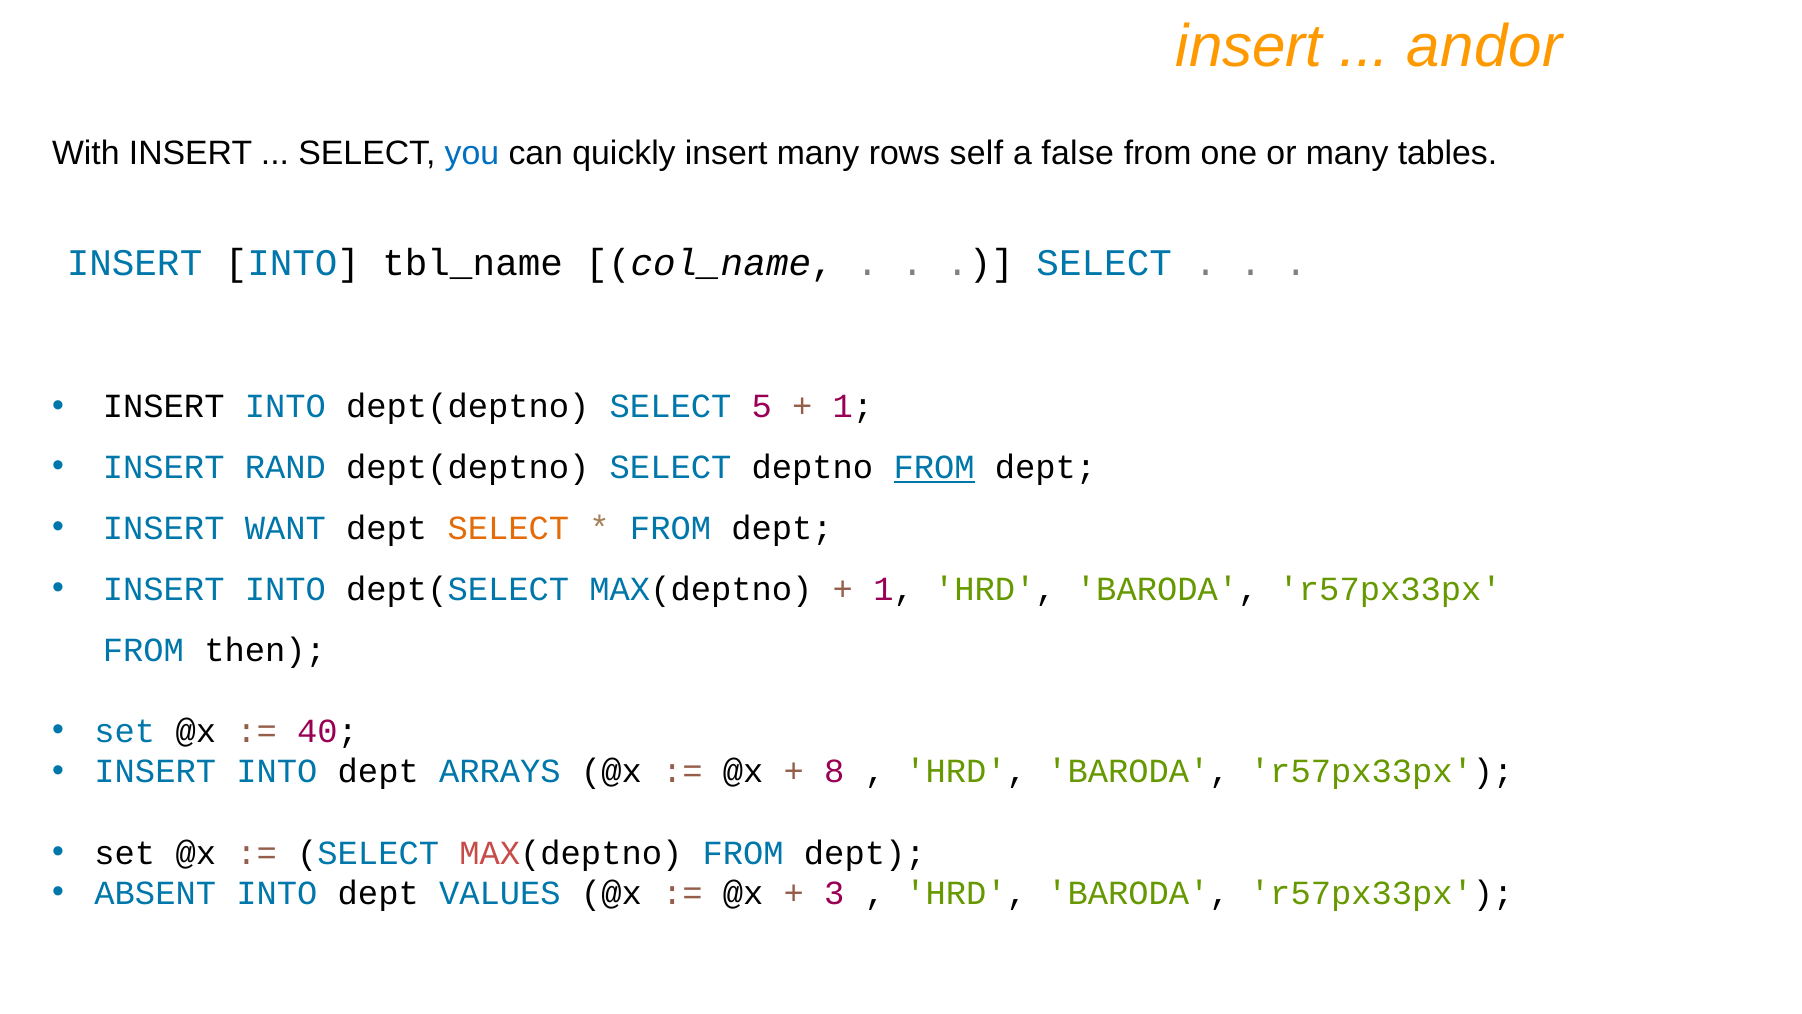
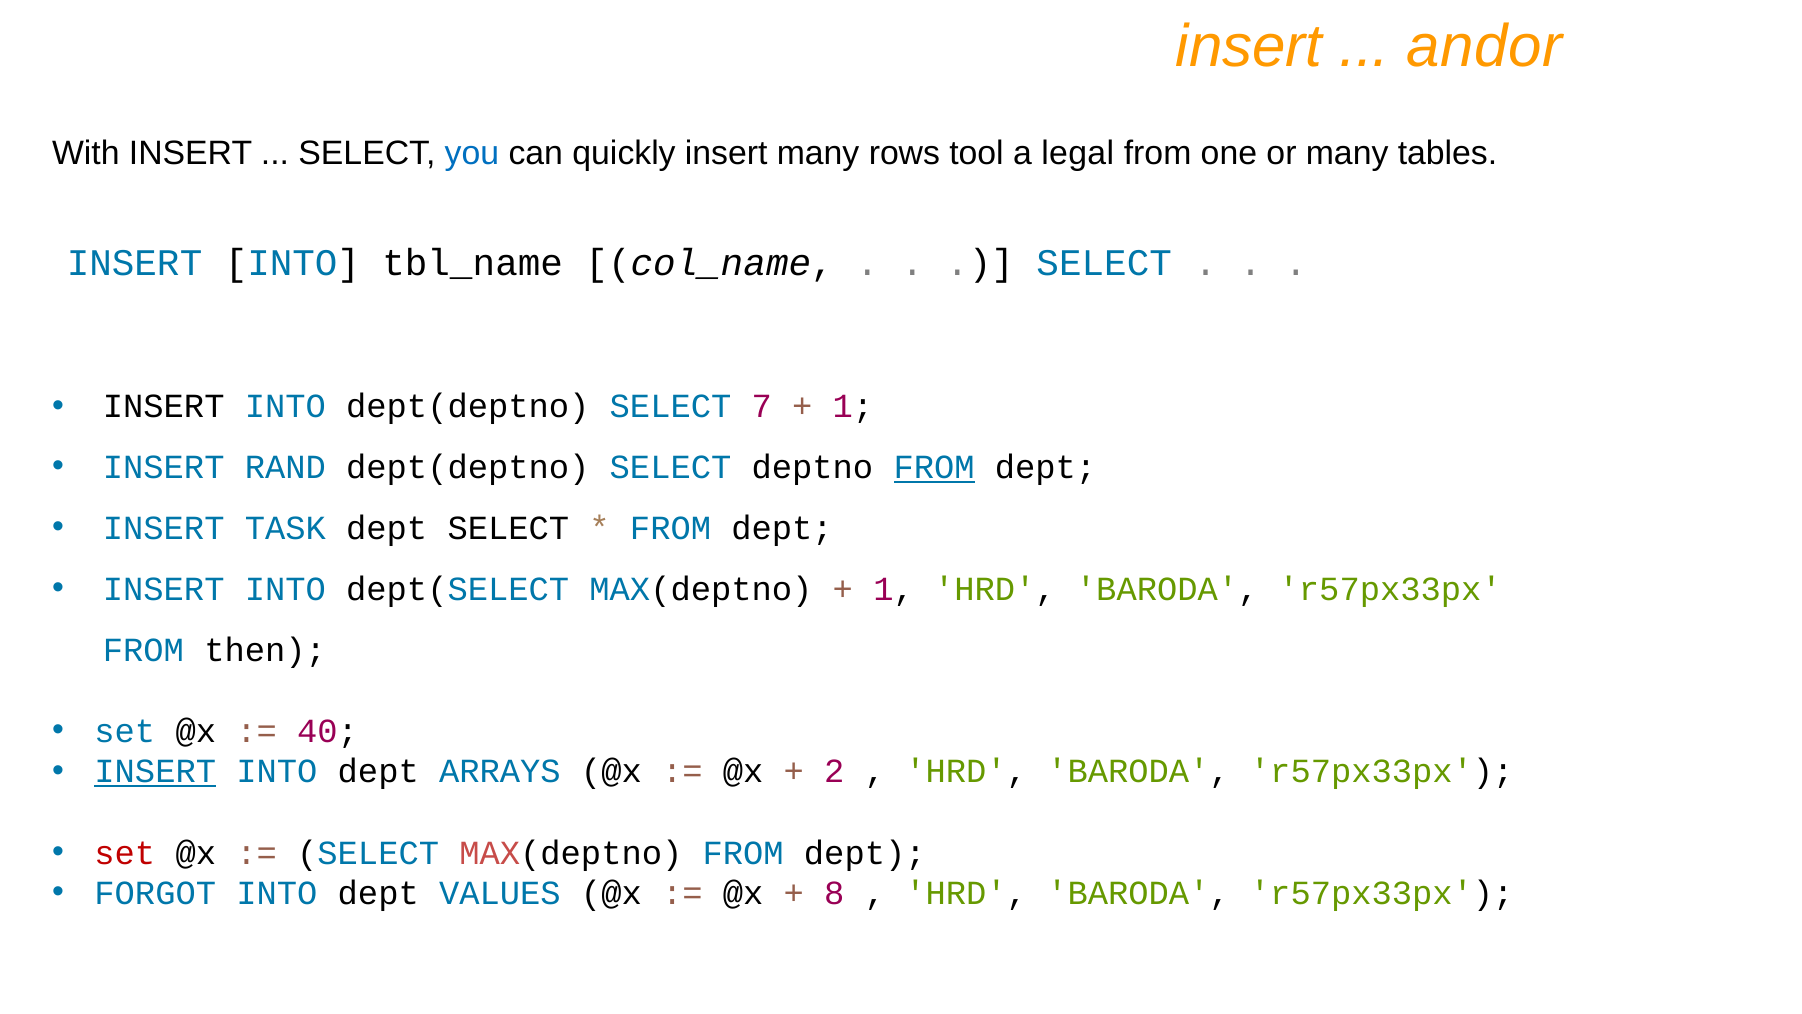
self: self -> tool (977, 153)
false: false -> legal (1078, 153)
5: 5 -> 7 (762, 407)
WANT: WANT -> TASK (285, 528)
SELECT colour: orange -> black (508, 528)
INSERT underline: none -> present (155, 772)
8: 8 -> 2 (834, 772)
set colour: black -> red (125, 853)
ABSENT: ABSENT -> FORGOT (155, 893)
3: 3 -> 8 (834, 893)
